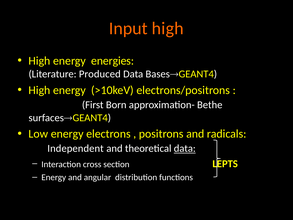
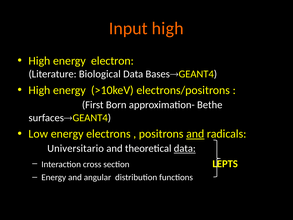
energies: energies -> electron (113, 61)
Produced: Produced -> Biological (100, 74)
and underline: none -> present (195, 134)
Independent: Independent -> Universitario (76, 148)
